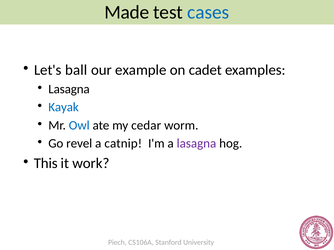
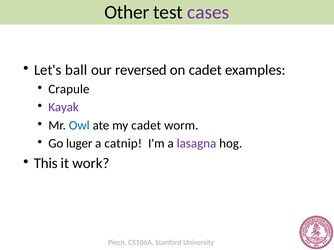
Made: Made -> Other (127, 12)
cases colour: blue -> purple (208, 12)
example: example -> reversed (141, 70)
Lasagna: Lasagna -> Crapule (69, 89)
Kayak colour: blue -> purple (64, 107)
my cedar: cedar -> cadet (146, 126)
revel: revel -> luger (79, 144)
